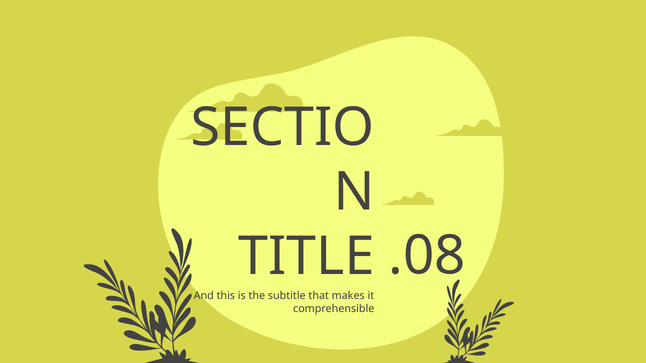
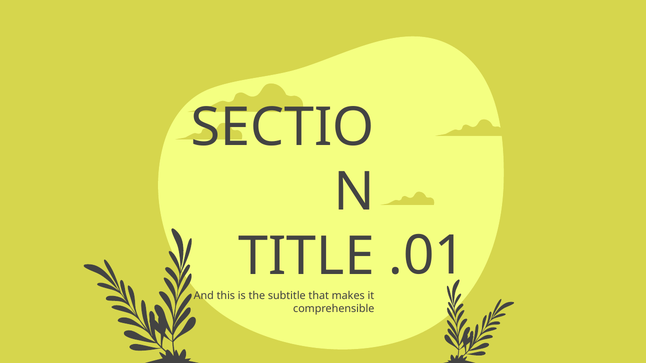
.08: .08 -> .01 (427, 256)
